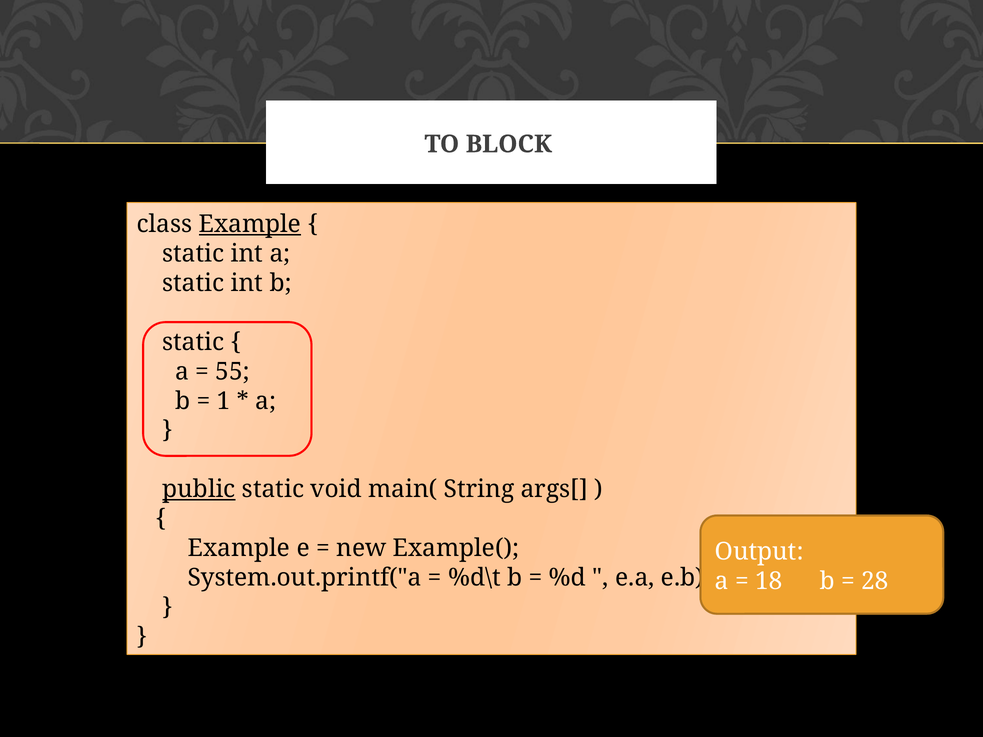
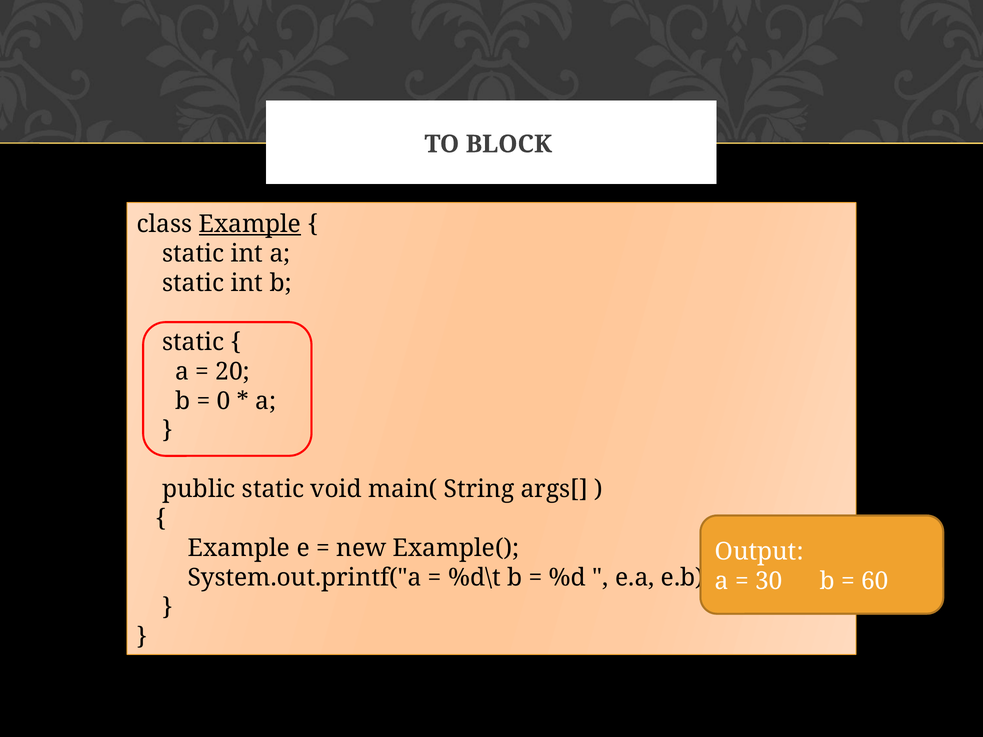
55: 55 -> 20 (233, 372)
1: 1 -> 0 (223, 401)
public underline: present -> none (199, 490)
18: 18 -> 30 (769, 581)
28: 28 -> 60 (875, 581)
